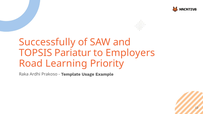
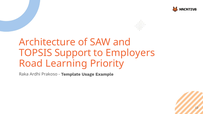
Successfully: Successfully -> Architecture (47, 42)
Pariatur: Pariatur -> Support (73, 53)
